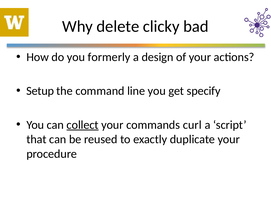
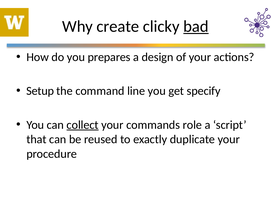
delete: delete -> create (118, 26)
bad underline: none -> present (196, 26)
formerly: formerly -> prepares (109, 57)
curl: curl -> role (192, 124)
